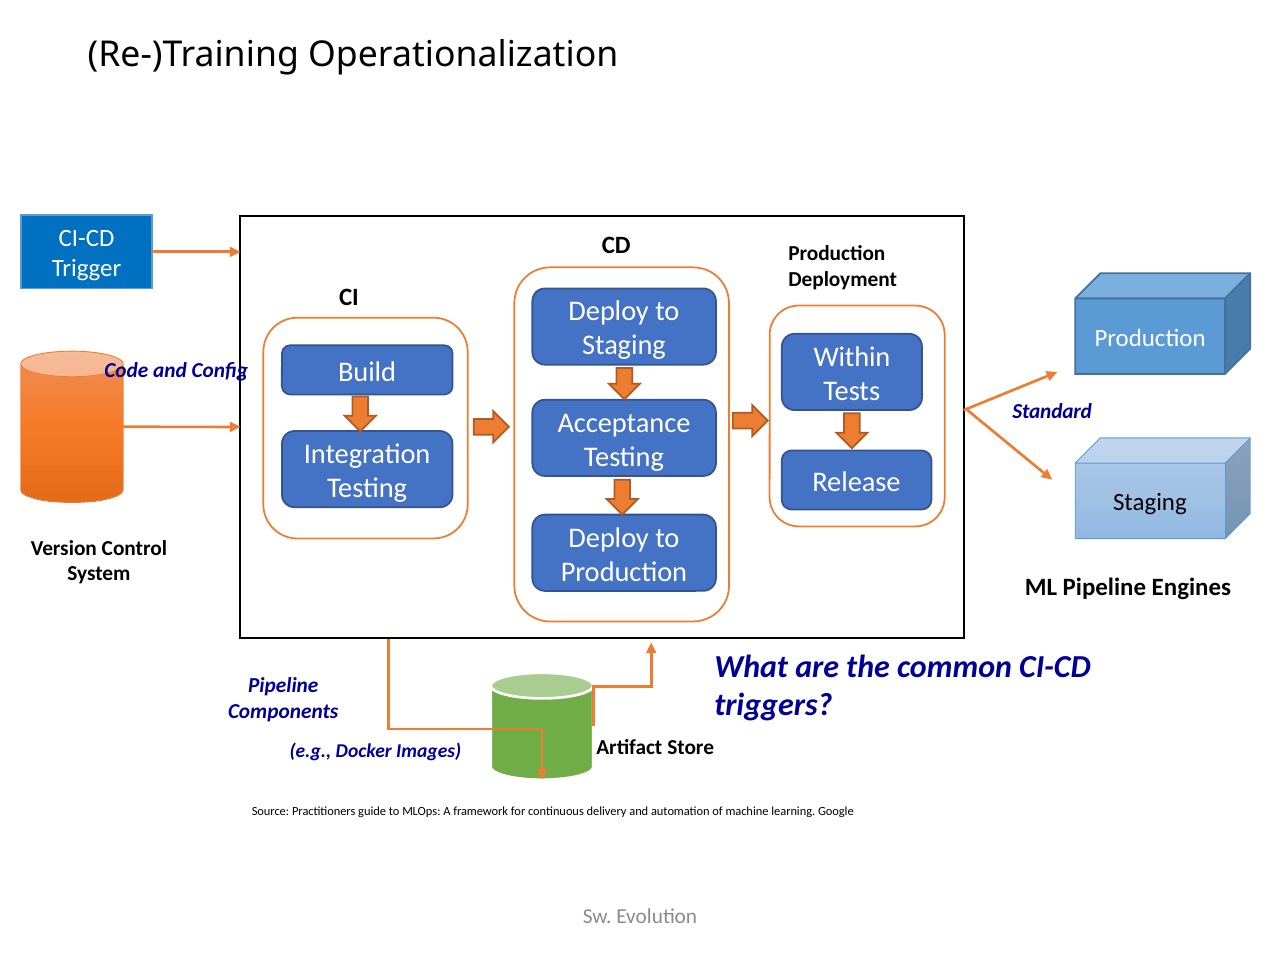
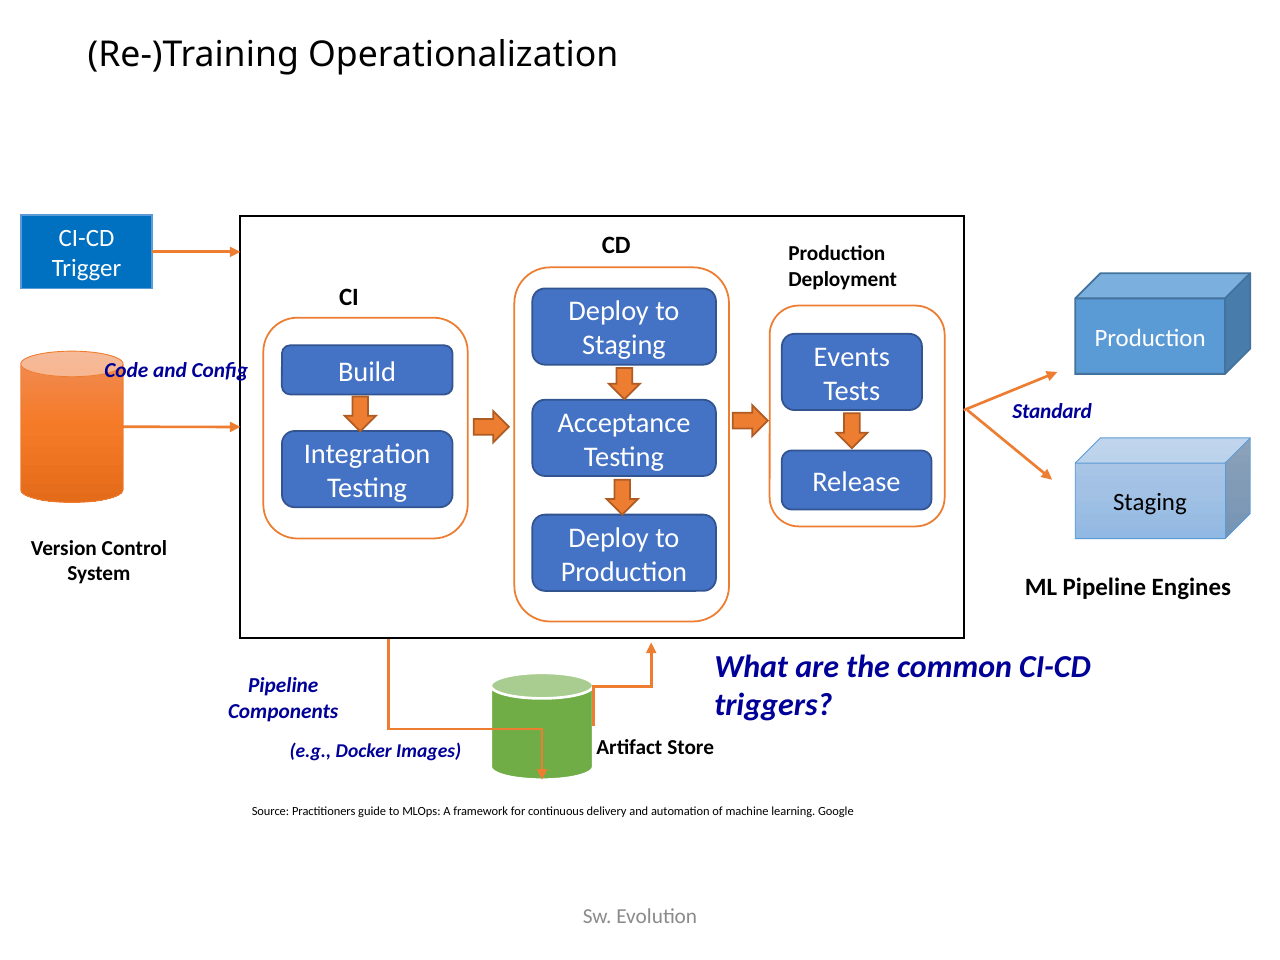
Within: Within -> Events (852, 357)
